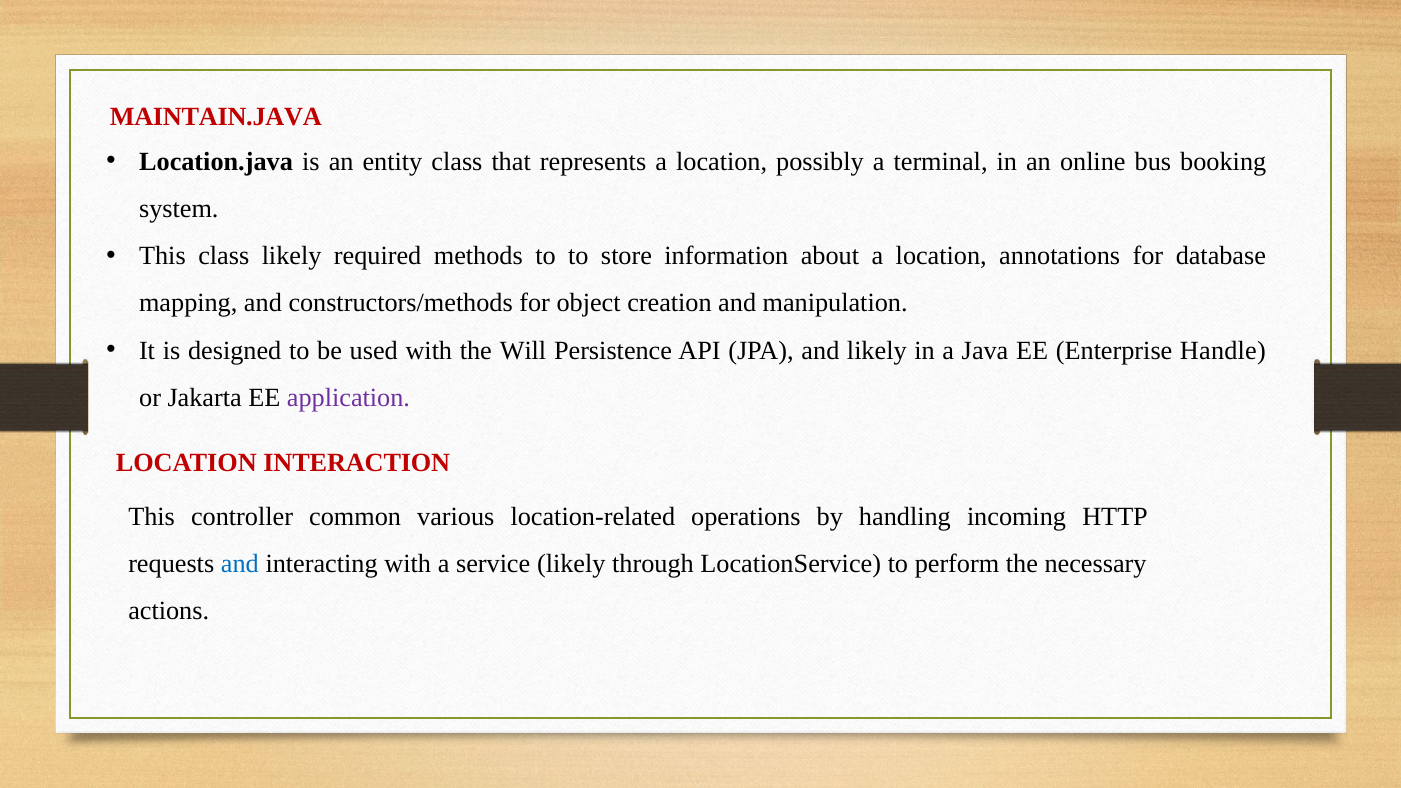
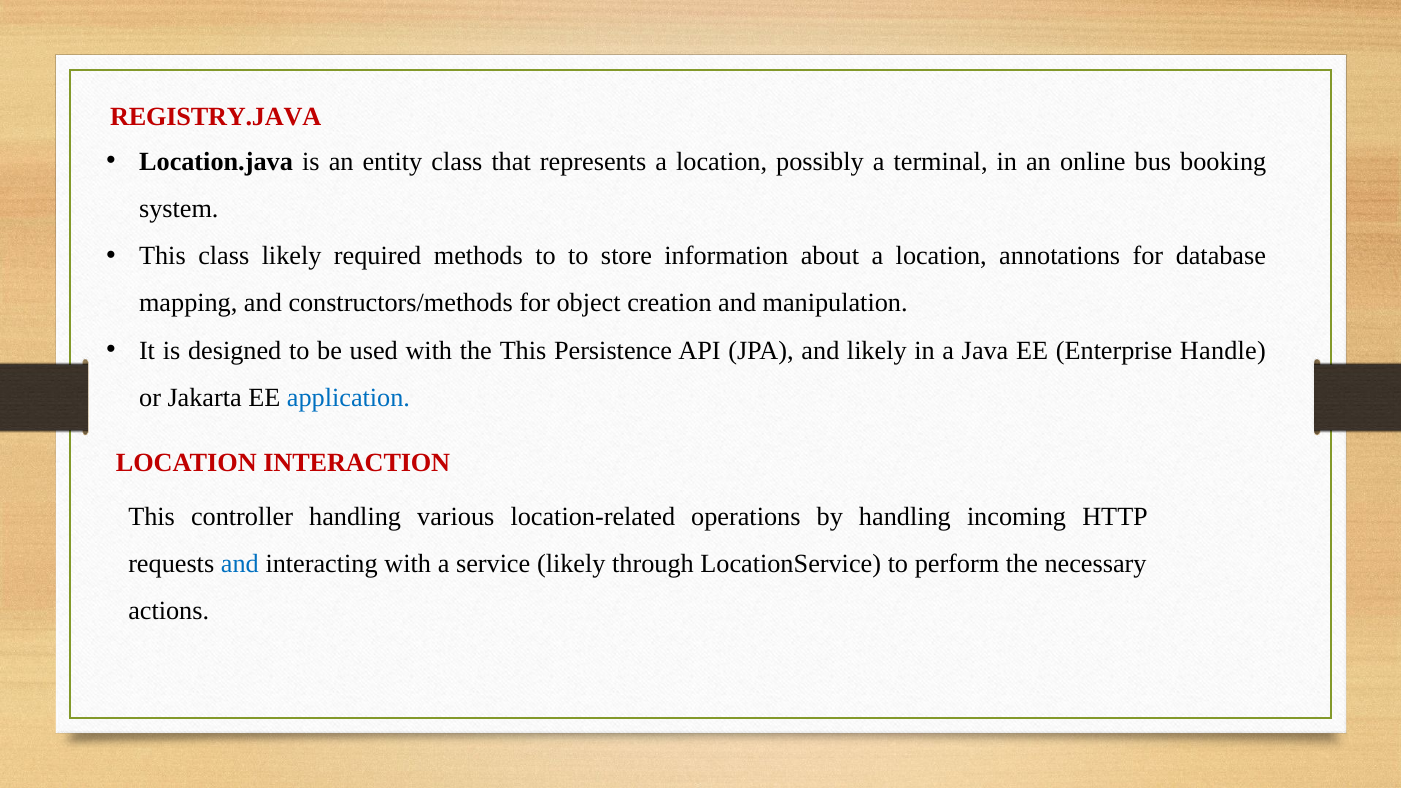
MAINTAIN.JAVA: MAINTAIN.JAVA -> REGISTRY.JAVA (216, 116)
the Will: Will -> This (523, 350)
application colour: purple -> blue (348, 398)
controller common: common -> handling (355, 517)
